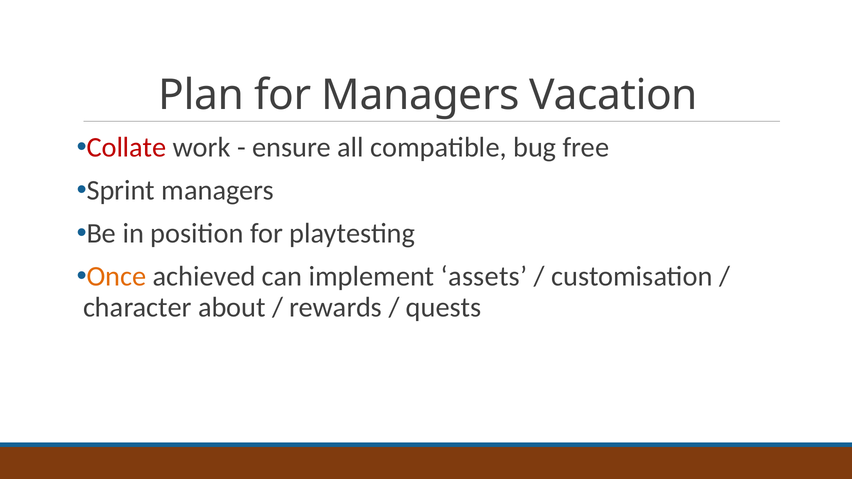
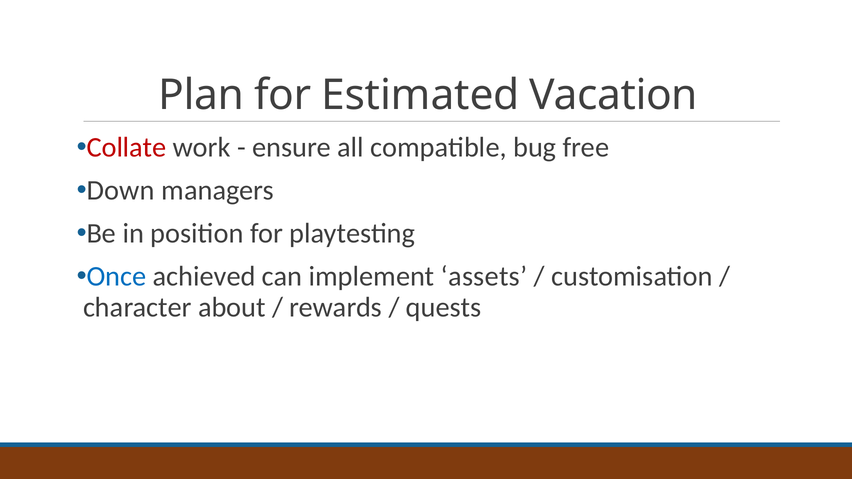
for Managers: Managers -> Estimated (420, 95)
Sprint: Sprint -> Down (121, 190)
Once colour: orange -> blue (116, 277)
